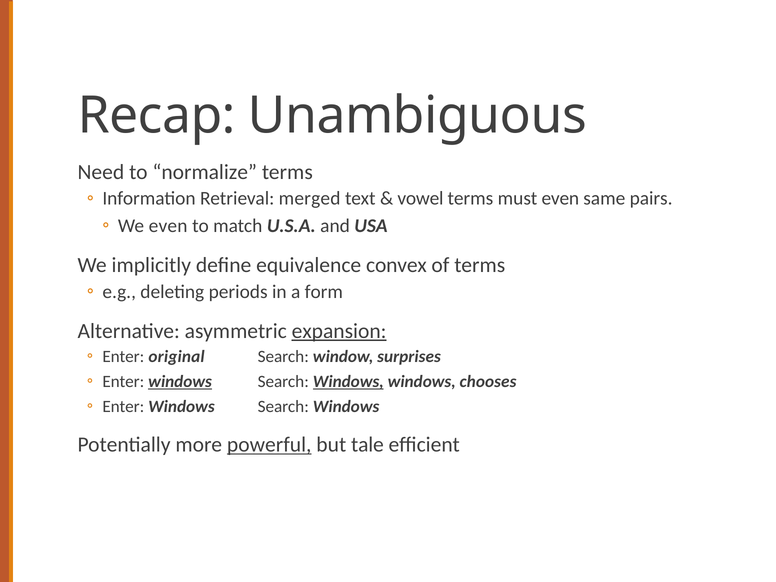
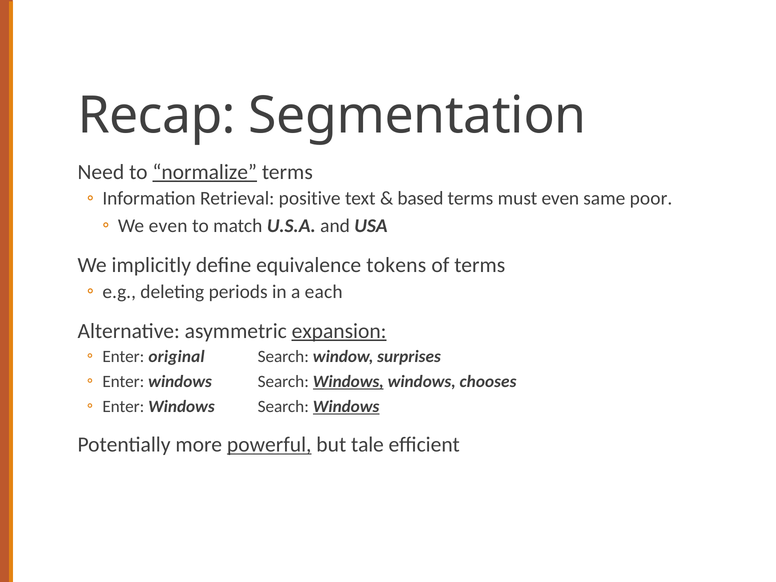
Unambiguous: Unambiguous -> Segmentation (417, 116)
normalize underline: none -> present (205, 172)
merged: merged -> positive (310, 199)
vowel: vowel -> based (420, 199)
pairs: pairs -> poor (651, 199)
convex: convex -> tokens (396, 265)
form: form -> each (324, 292)
windows underline: present -> none (180, 381)
Windows underline: none -> present (346, 407)
